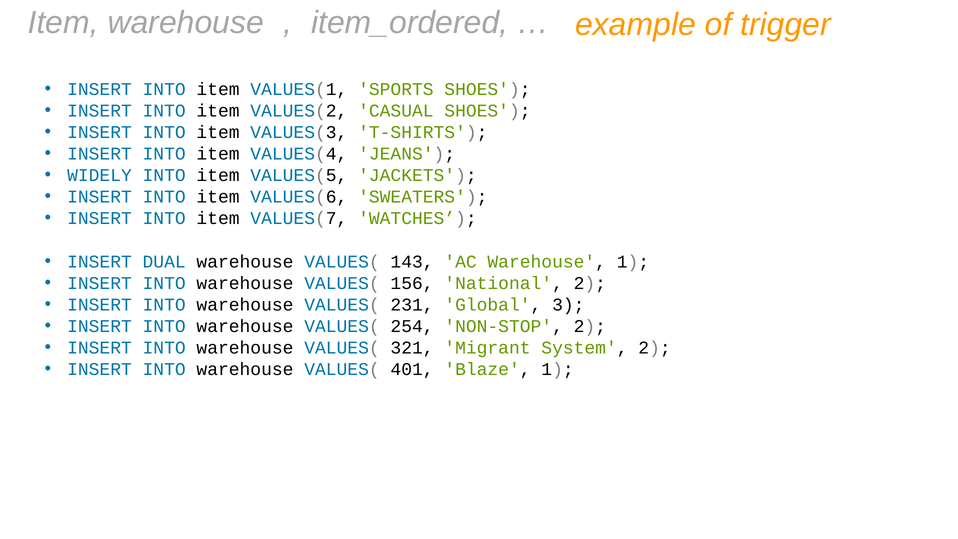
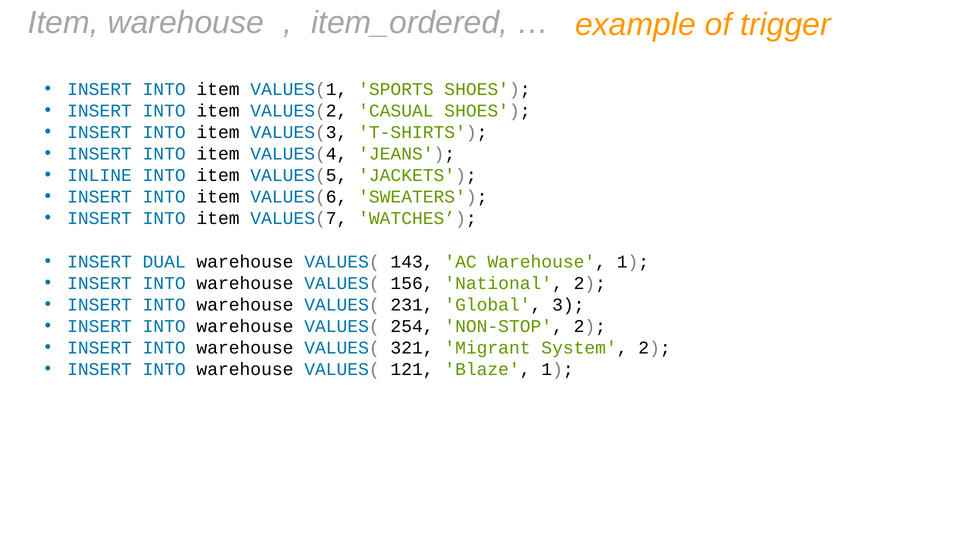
WIDELY: WIDELY -> INLINE (99, 175)
401: 401 -> 121 (412, 369)
